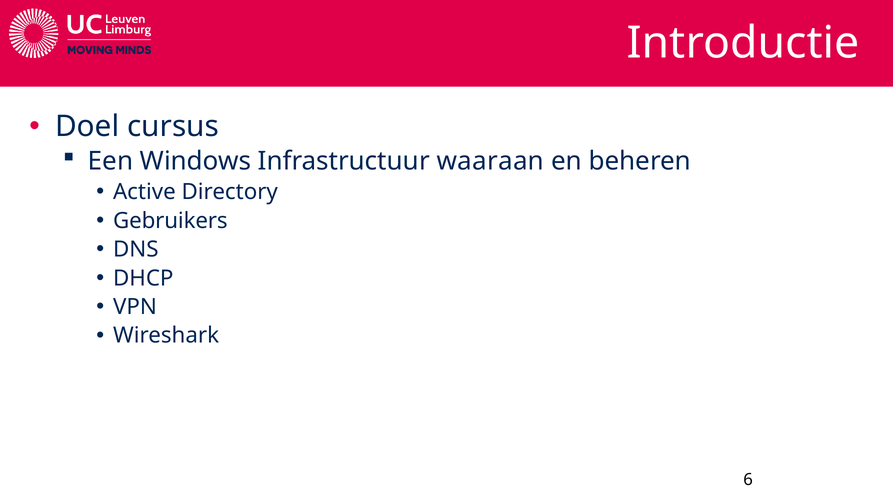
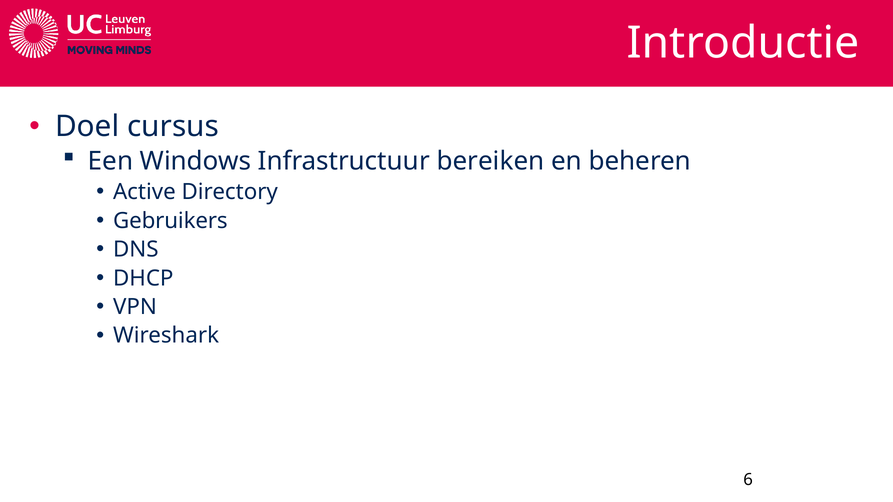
waaraan: waaraan -> bereiken (490, 161)
